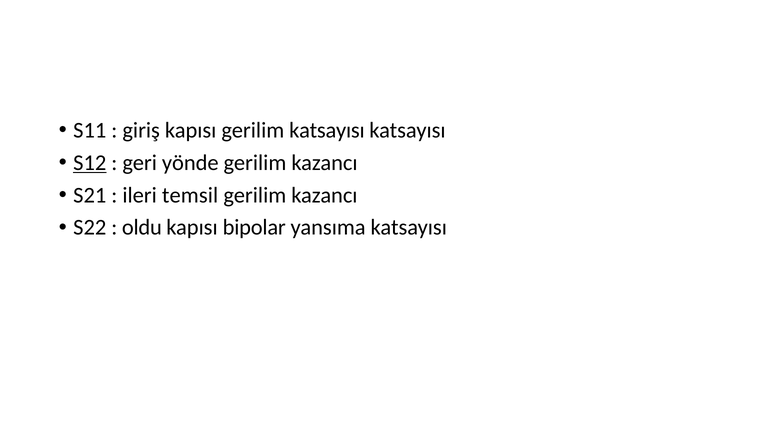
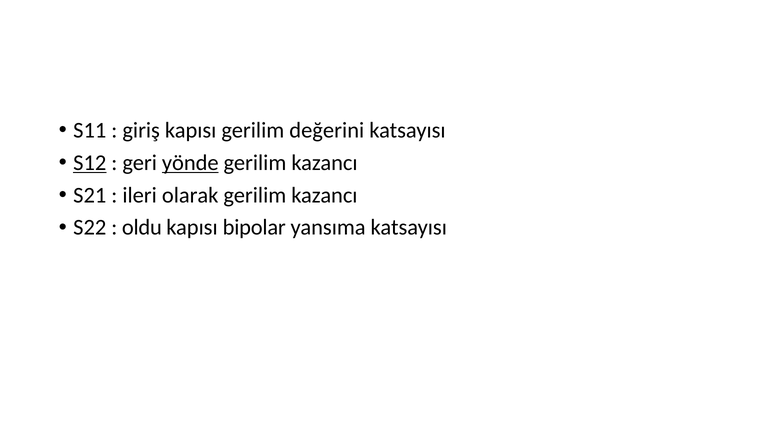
gerilim katsayısı: katsayısı -> değerini (327, 130)
yönde underline: none -> present (190, 163)
temsil: temsil -> olarak (190, 195)
